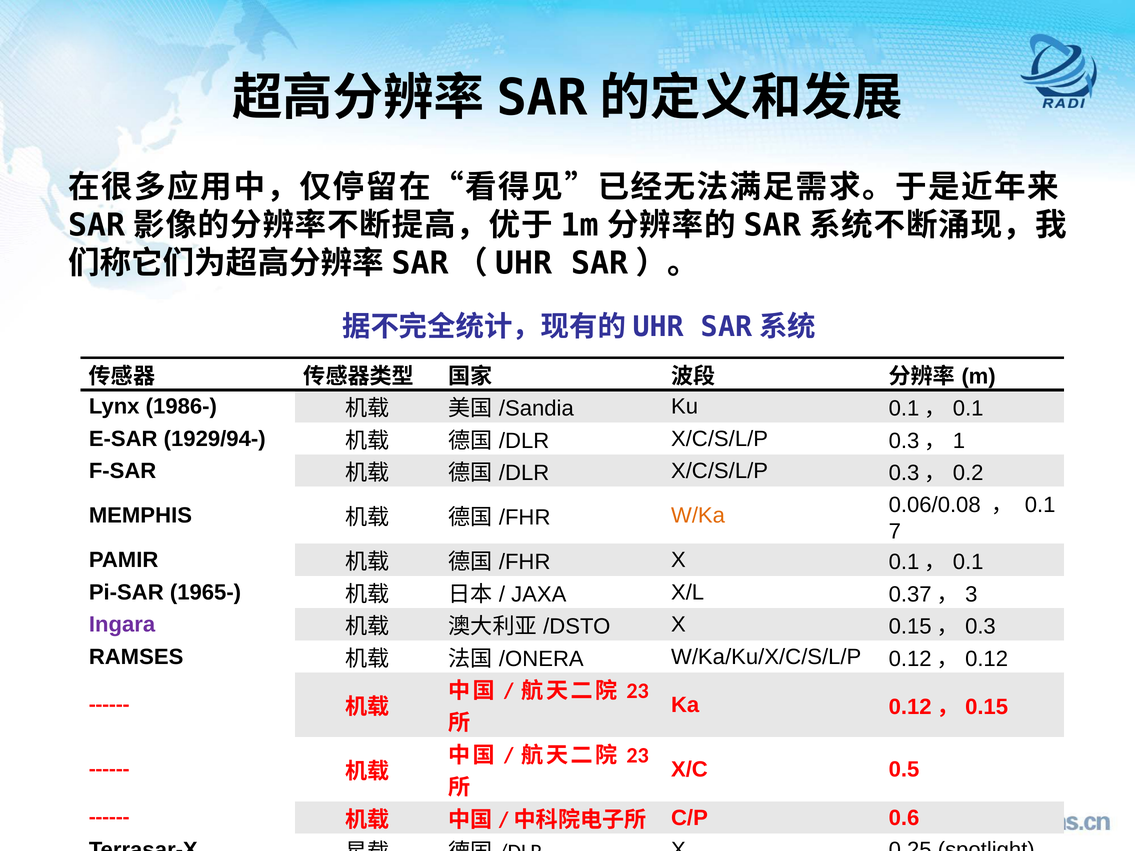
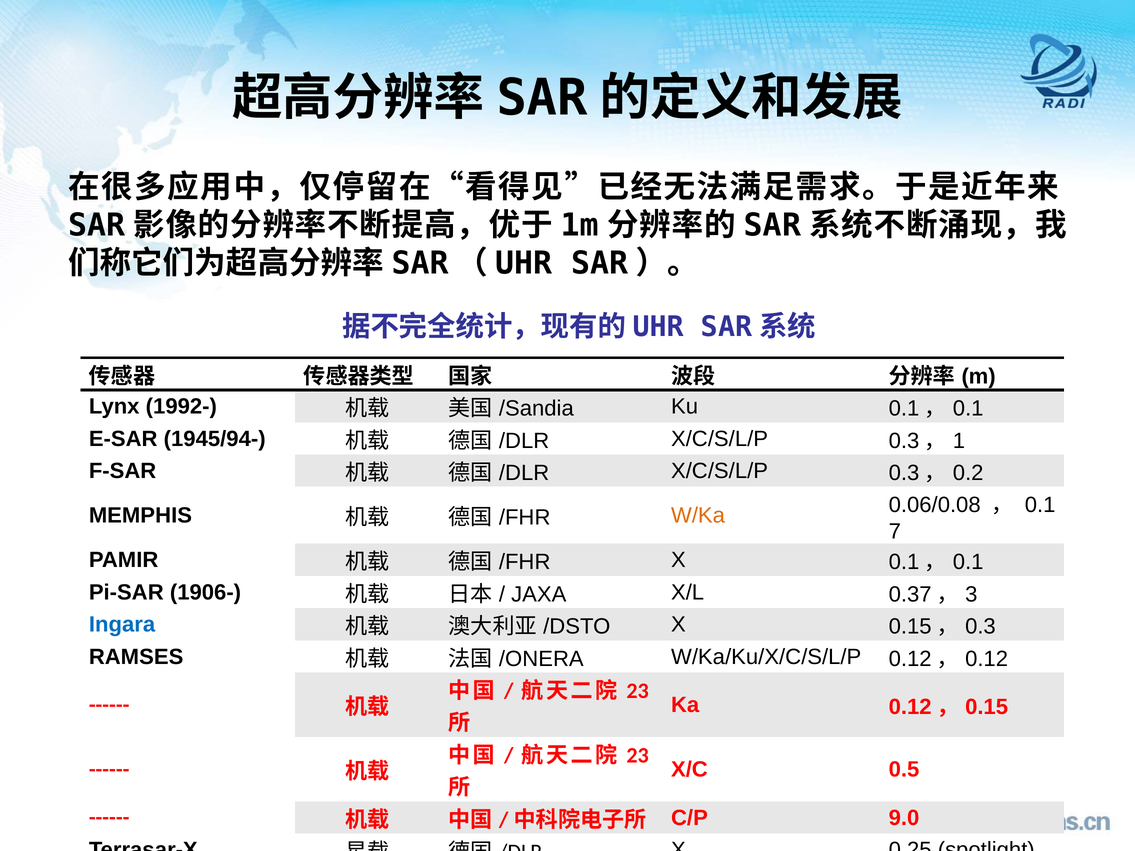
1986-: 1986- -> 1992- (181, 407)
1929/94-: 1929/94- -> 1945/94- (215, 439)
1965-: 1965- -> 1906- (206, 593)
Ingara colour: purple -> blue (122, 625)
0.6: 0.6 -> 9.0 (904, 818)
